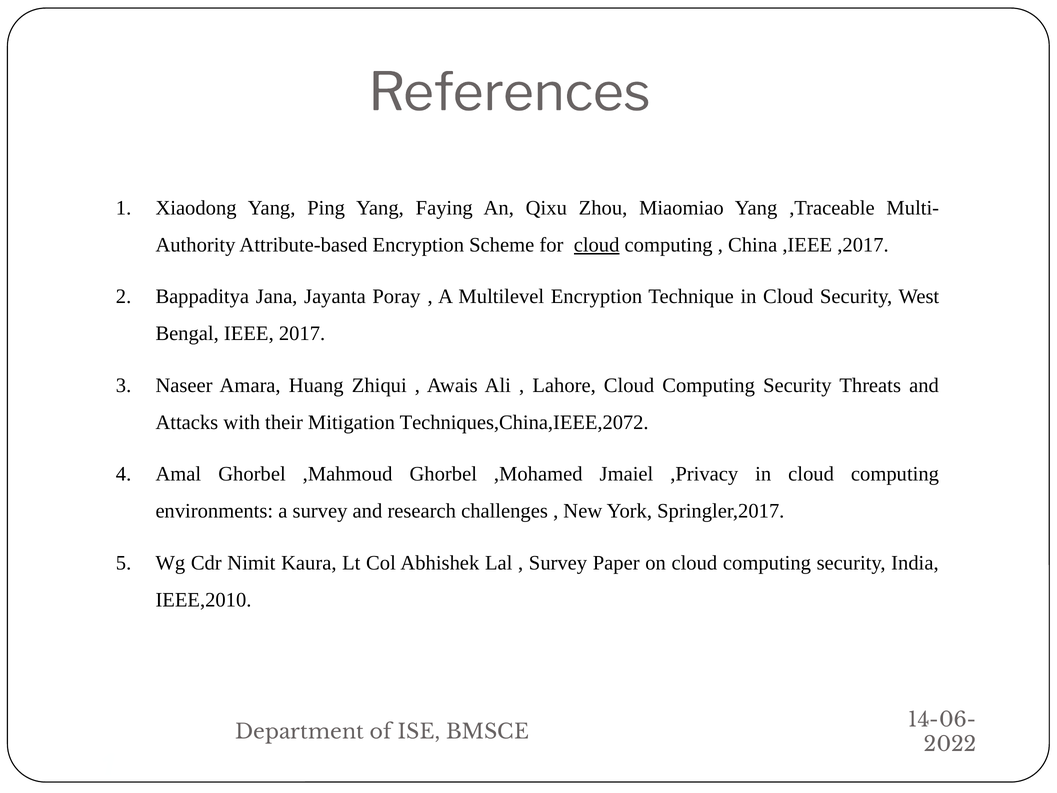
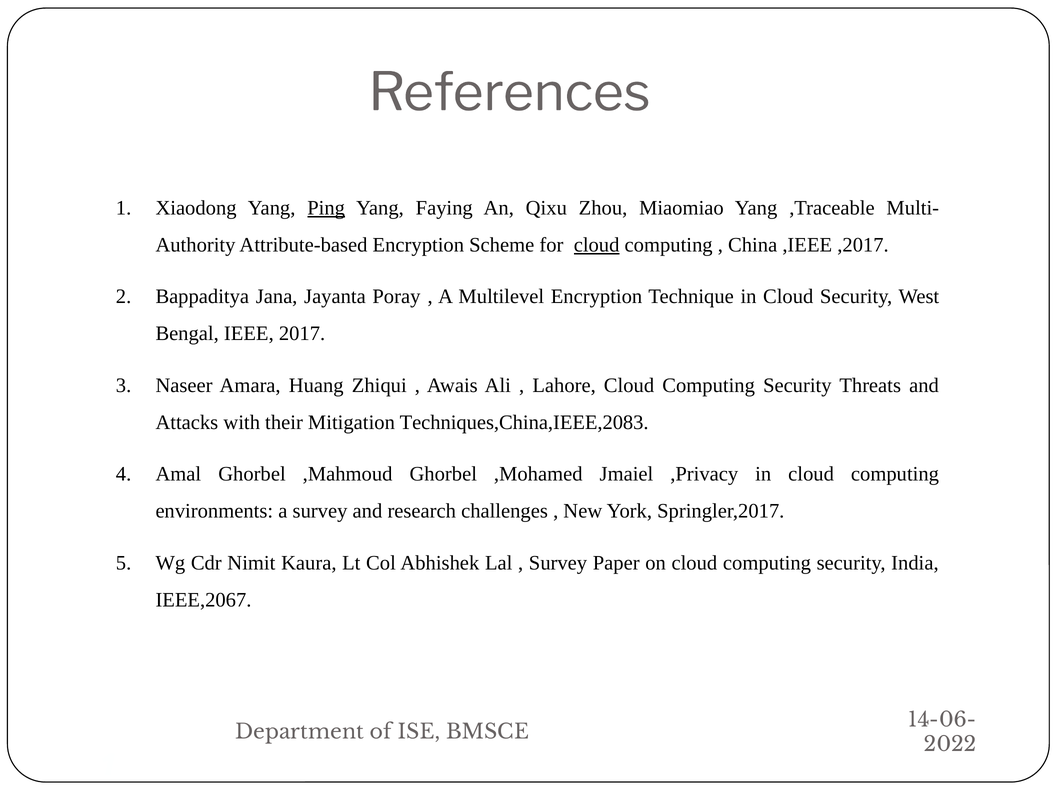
Ping underline: none -> present (326, 208)
Techniques,China,IEEE,2072: Techniques,China,IEEE,2072 -> Techniques,China,IEEE,2083 (524, 422)
IEEE,2010: IEEE,2010 -> IEEE,2067 (203, 600)
